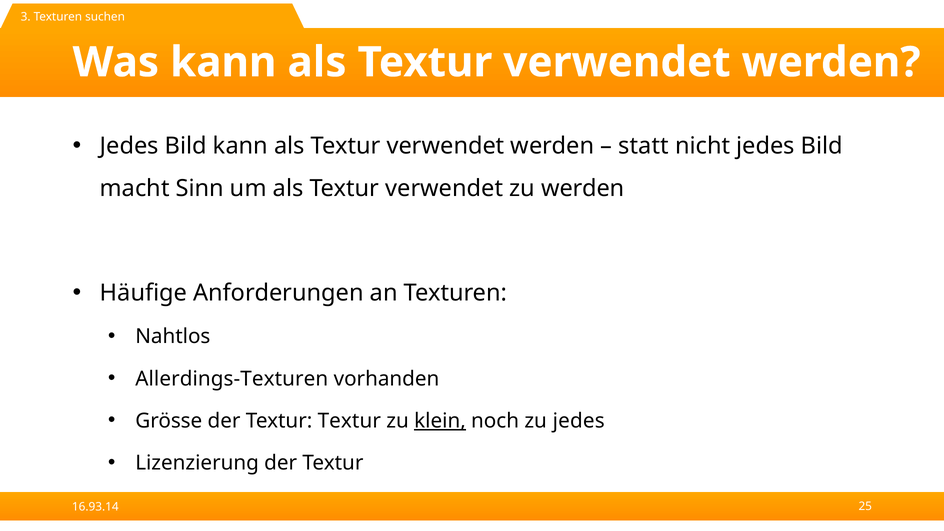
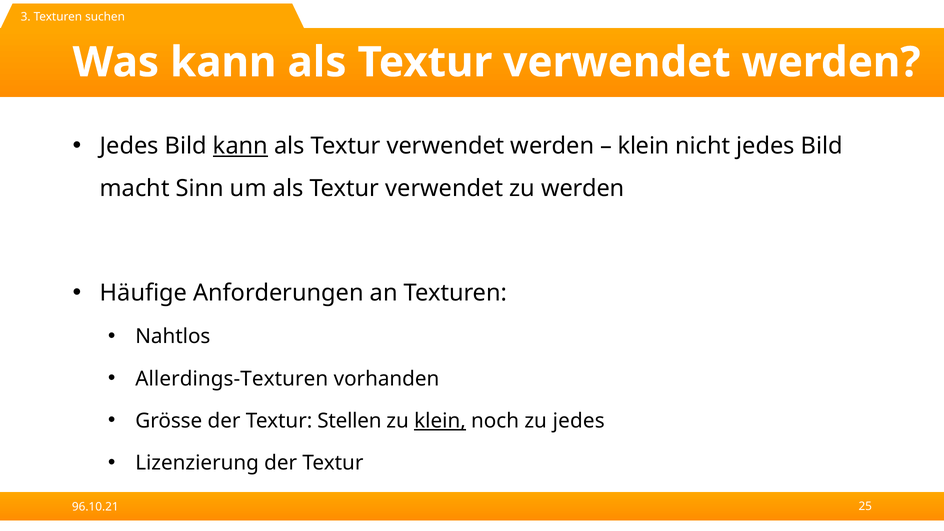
kann underline: none -> present (240, 146)
statt: statt -> klein (644, 146)
Textur Textur: Textur -> Stellen (349, 421)
16.93.14: 16.93.14 -> 96.10.21 (95, 507)
